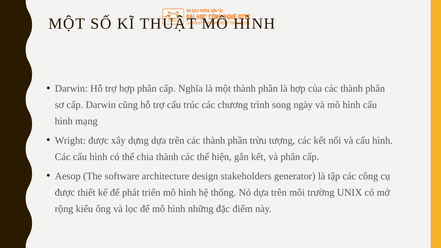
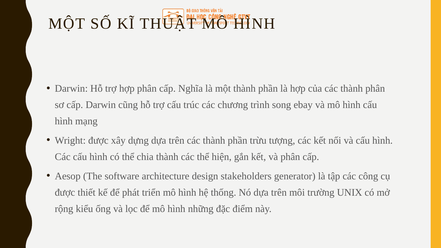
ngày: ngày -> ebay (303, 105)
